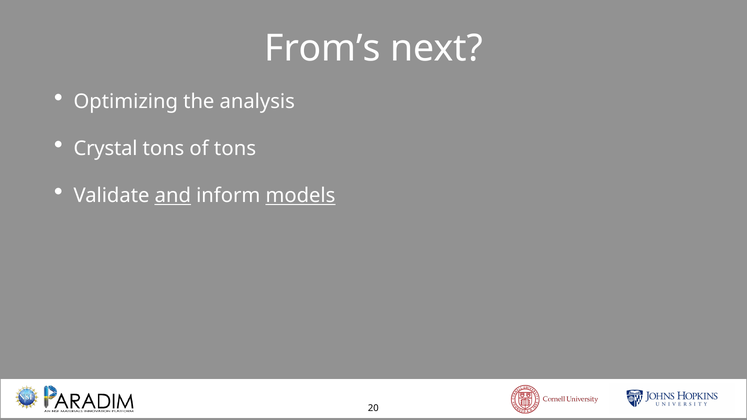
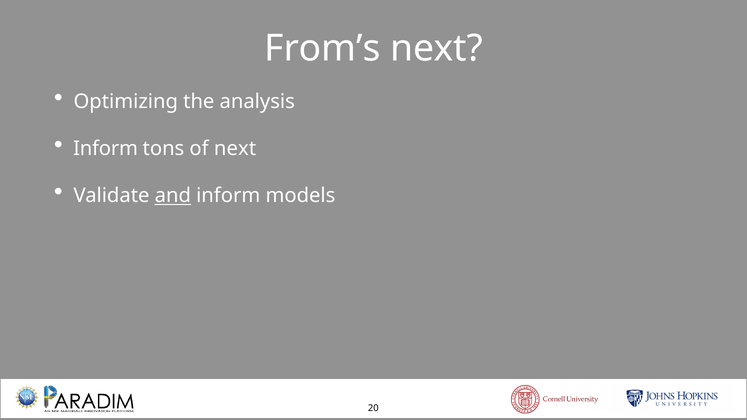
Crystal: Crystal -> Inform (106, 149)
of tons: tons -> next (235, 149)
models underline: present -> none (300, 196)
